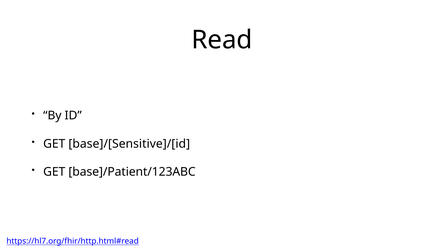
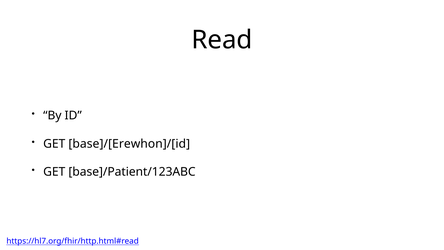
base]/[Sensitive]/[id: base]/[Sensitive]/[id -> base]/[Erewhon]/[id (129, 144)
